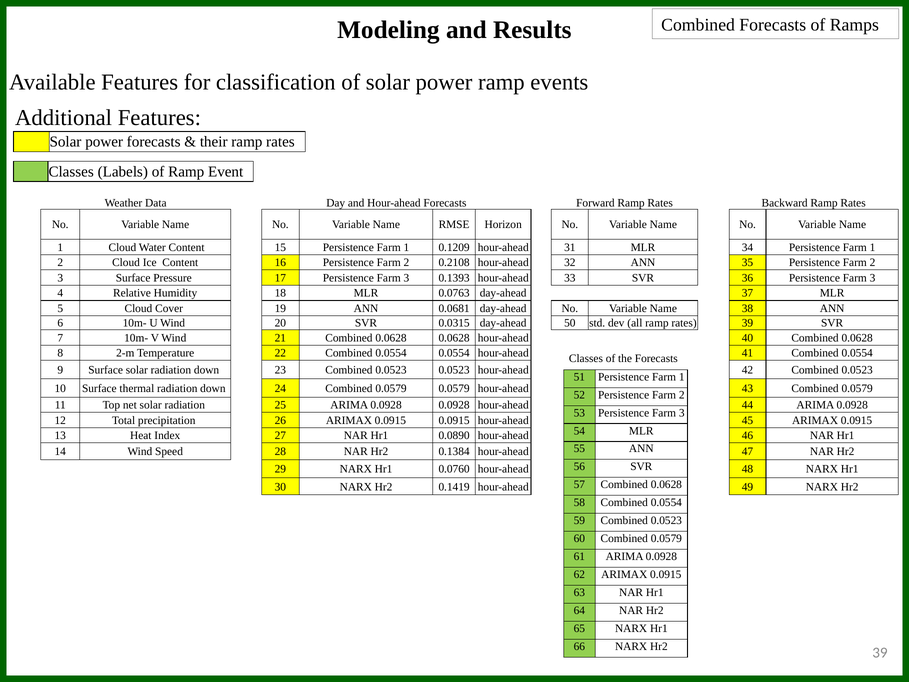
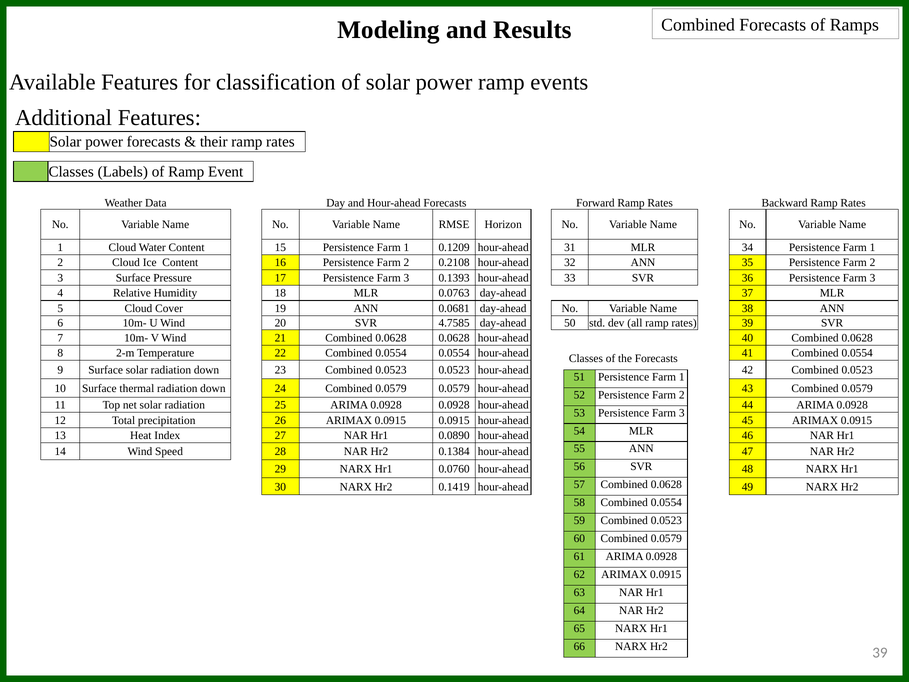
0.0315: 0.0315 -> 4.7585 (454, 323)
